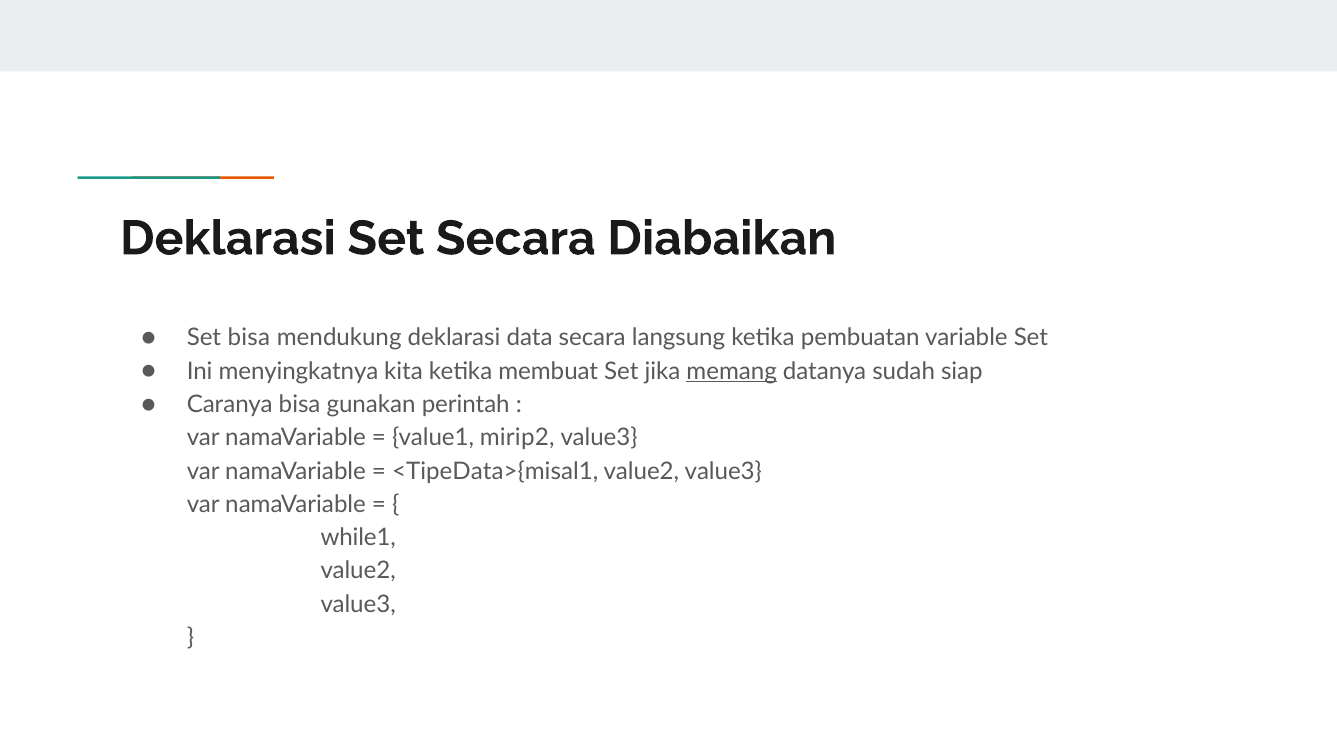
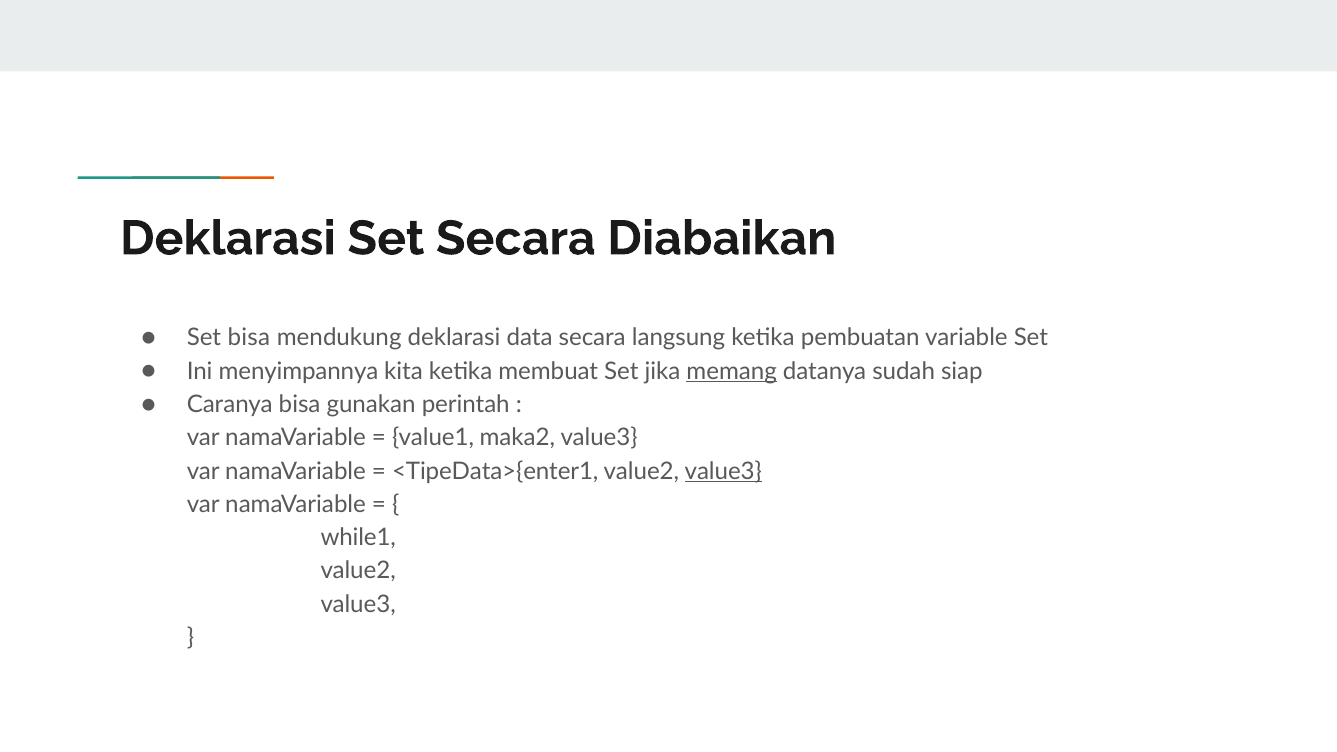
menyingkatnya: menyingkatnya -> menyimpannya (299, 371)
mirip2: mirip2 -> maka2 (517, 438)
<TipeData>{misal1: <TipeData>{misal1 -> <TipeData>{enter1 (495, 471)
value3 underline: none -> present (723, 471)
